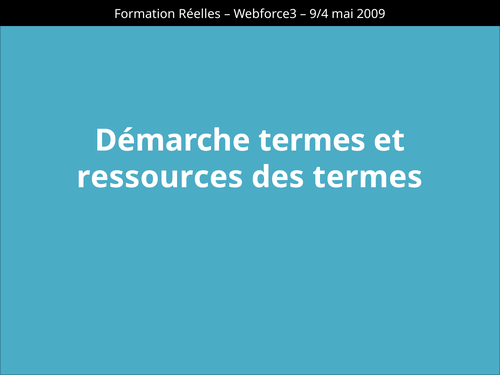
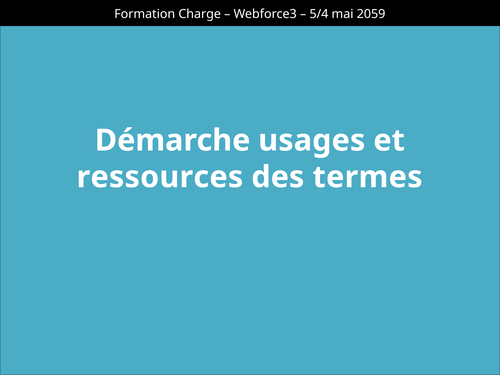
Réelles: Réelles -> Charge (200, 14)
9/4: 9/4 -> 5/4 (319, 14)
2009: 2009 -> 2059 (371, 14)
Démarche termes: termes -> usages (312, 140)
